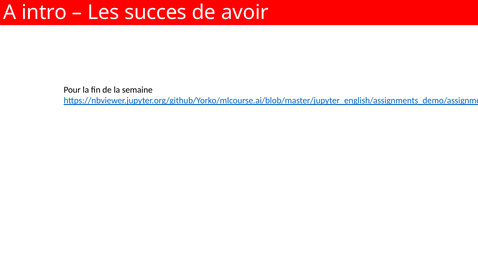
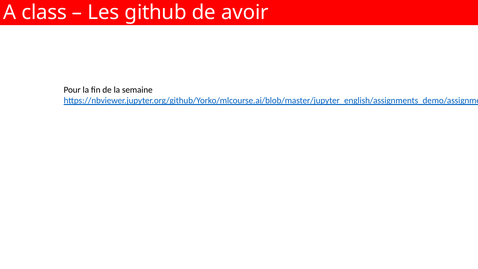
intro: intro -> class (44, 12)
succes: succes -> github (156, 12)
